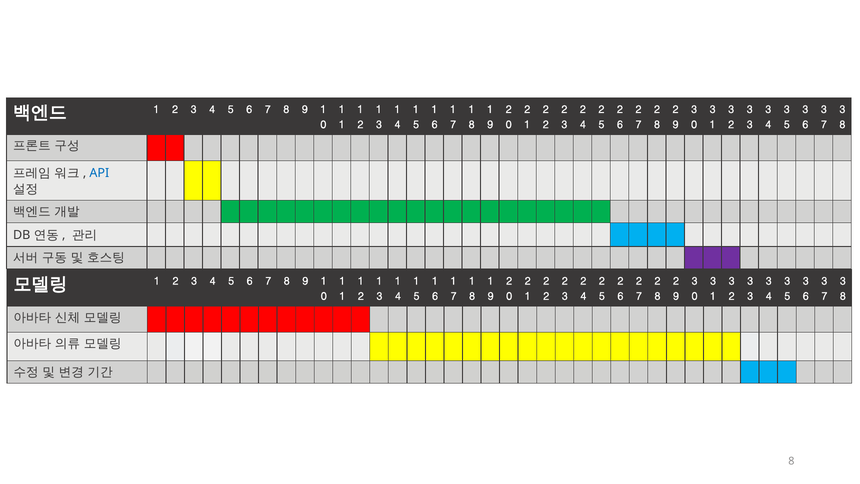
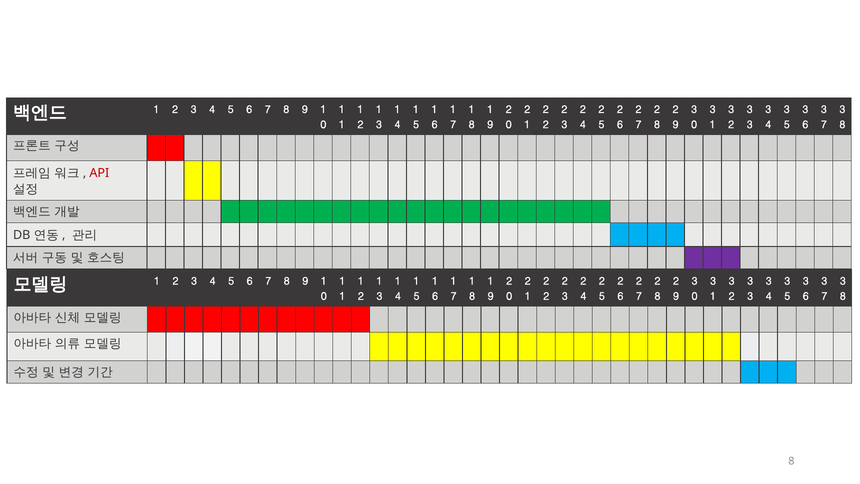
API colour: blue -> red (99, 173)
